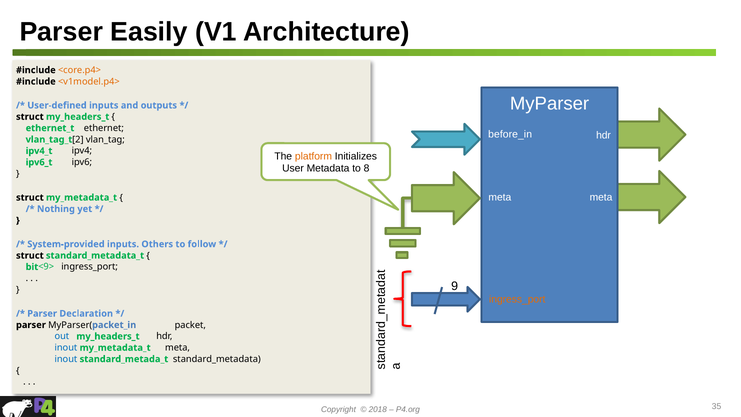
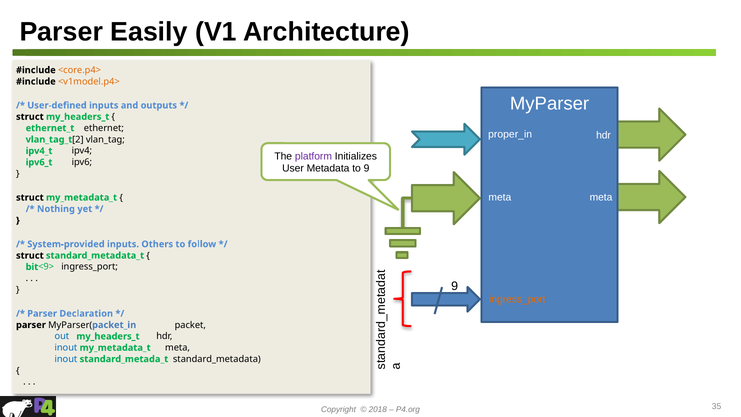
before_in: before_in -> proper_in (510, 134)
platform colour: orange -> purple (313, 156)
to 8: 8 -> 9 (366, 168)
